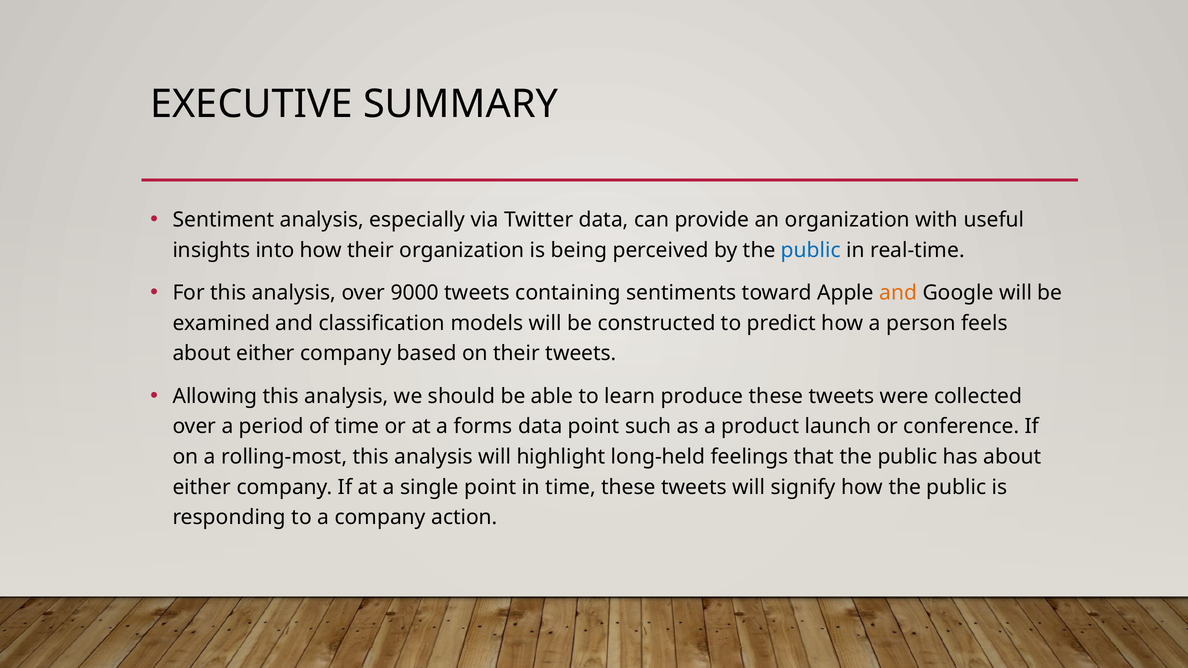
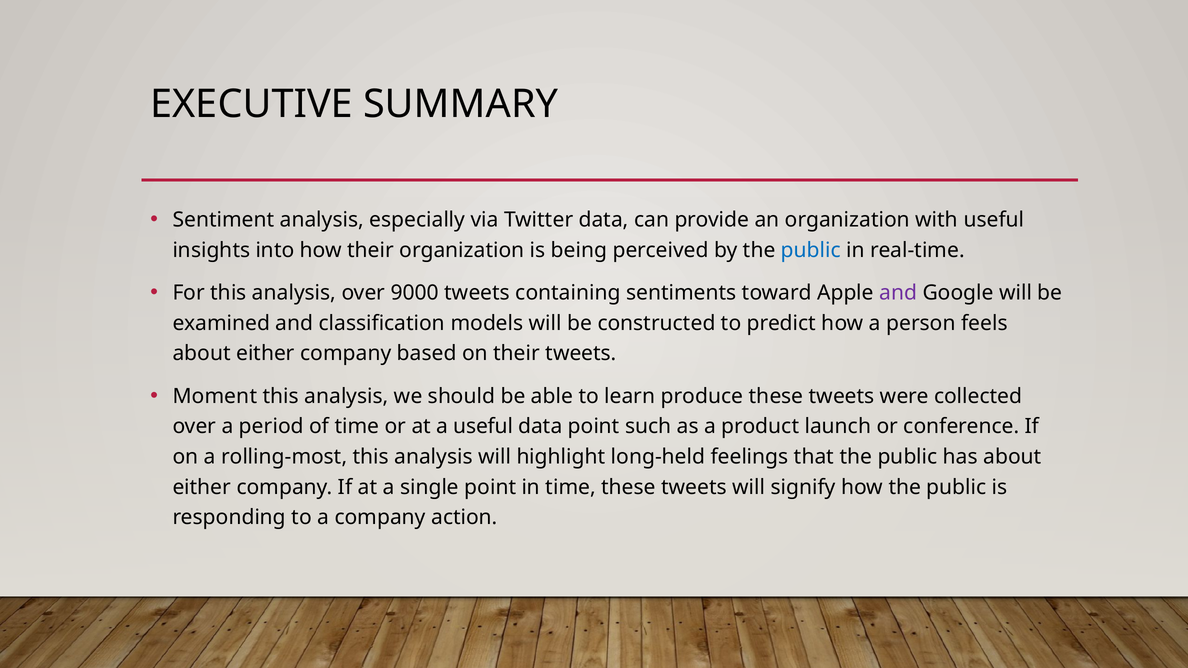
and colour: orange -> purple (898, 293)
Allowing: Allowing -> Moment (215, 396)
a forms: forms -> useful (483, 427)
